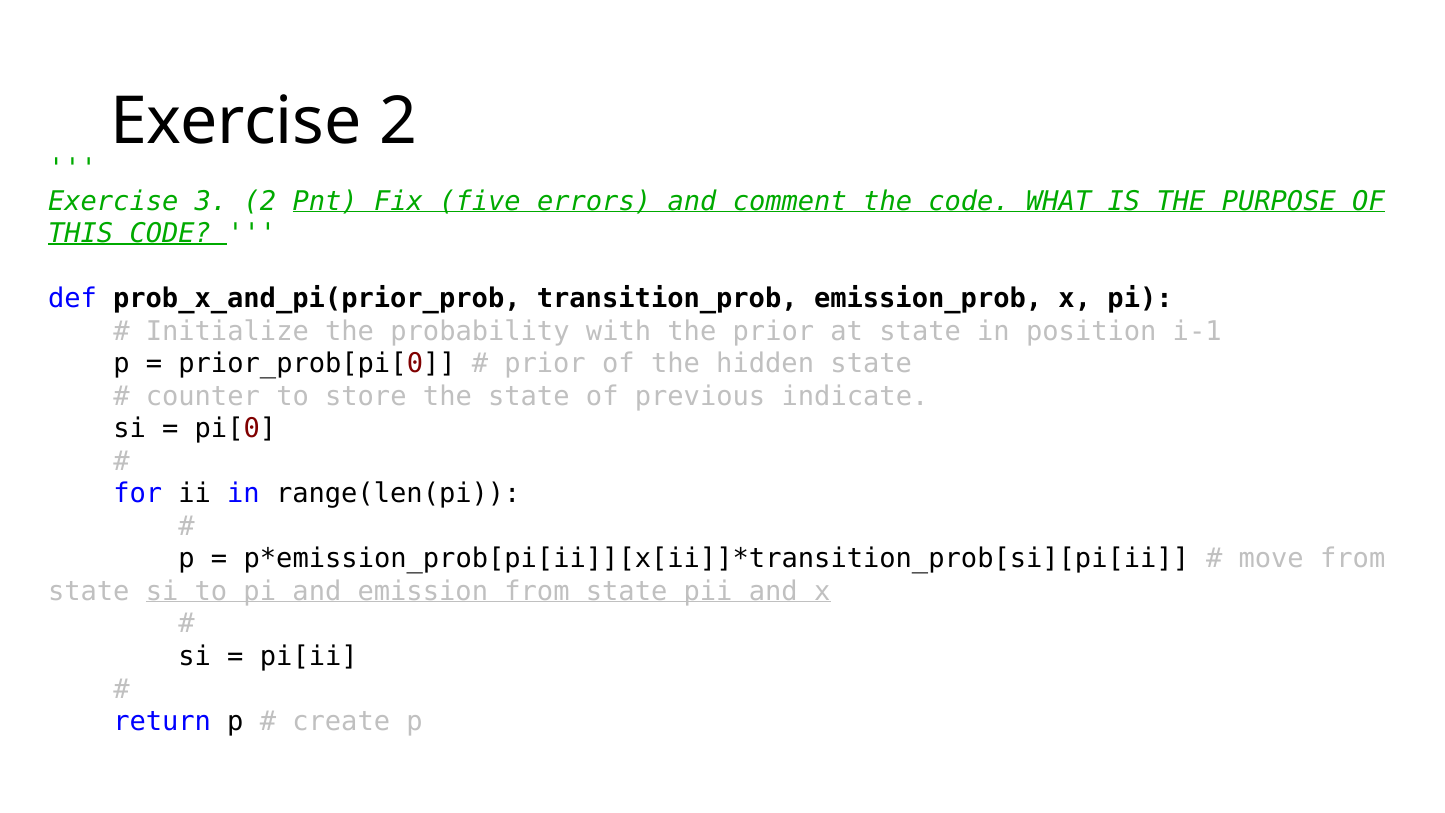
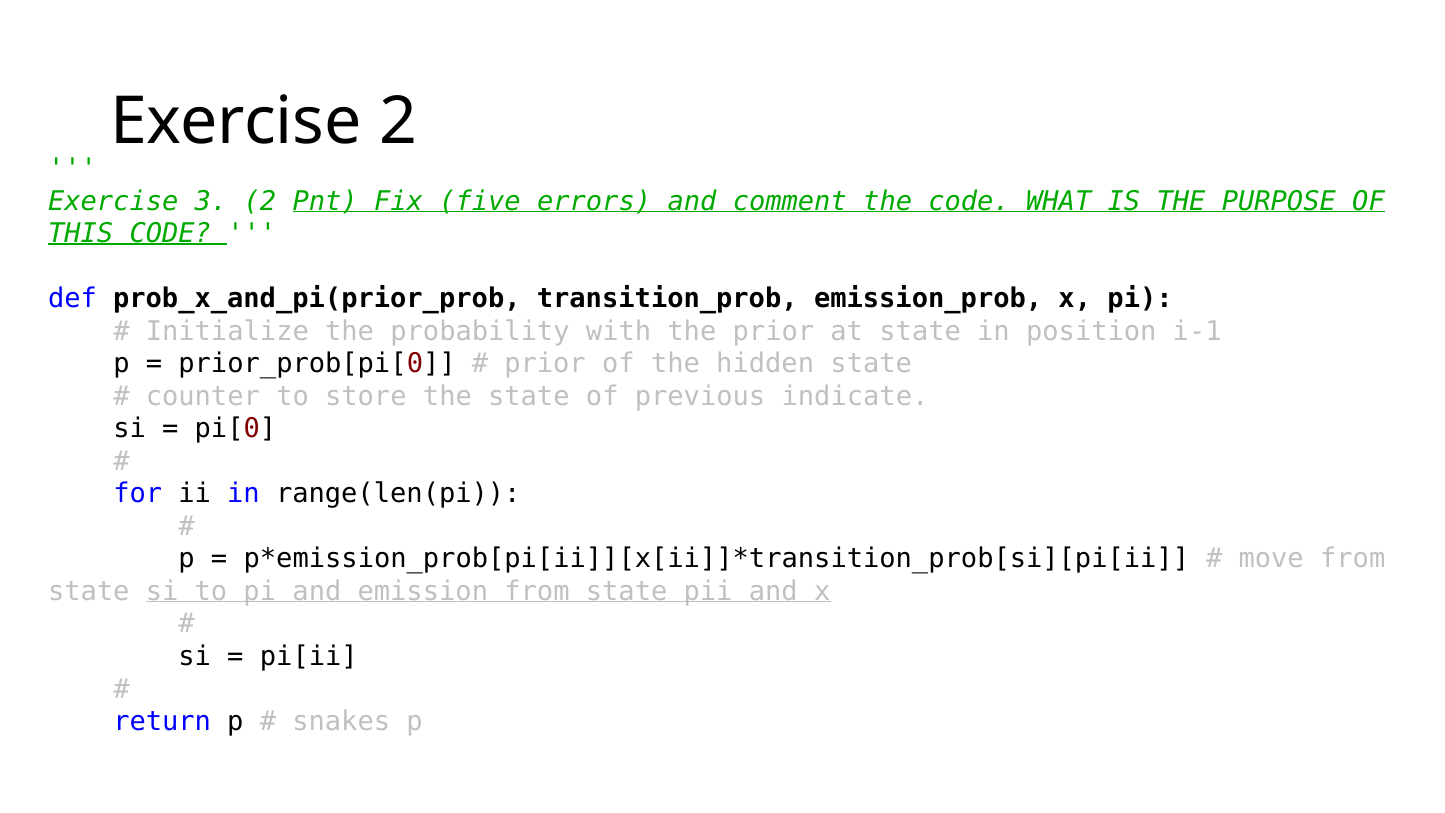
create: create -> snakes (341, 721)
